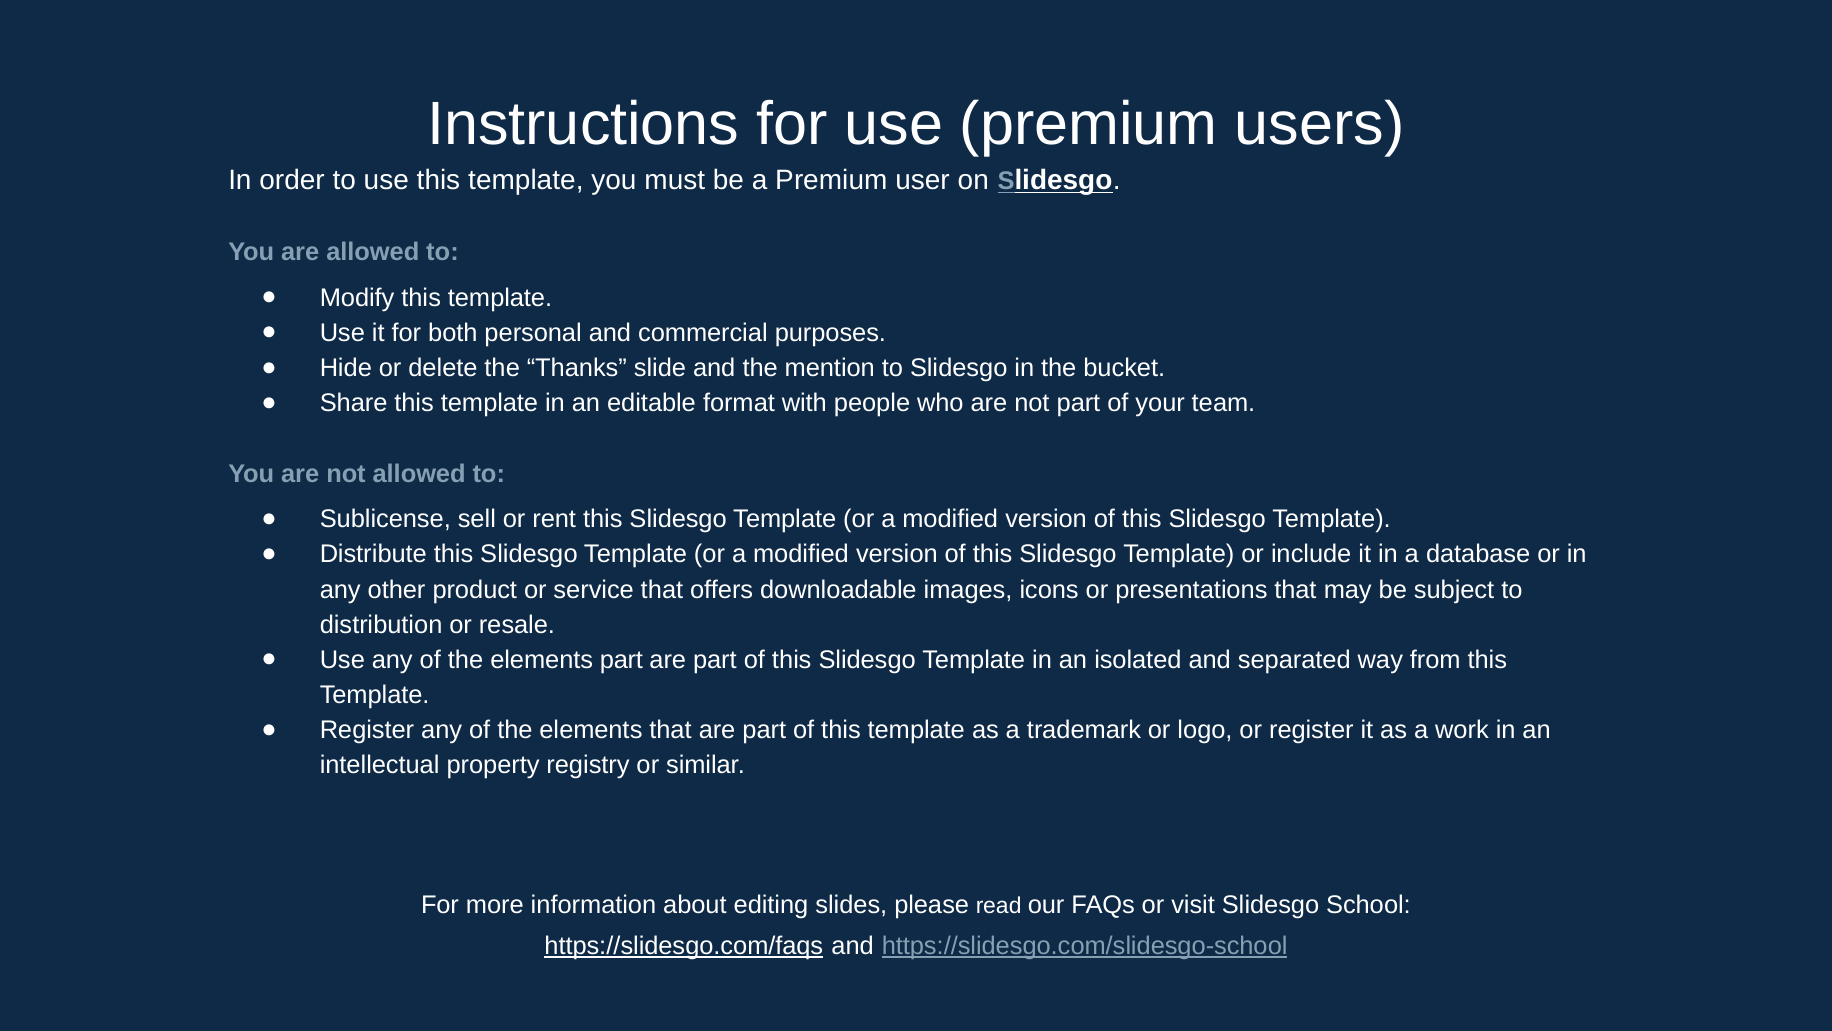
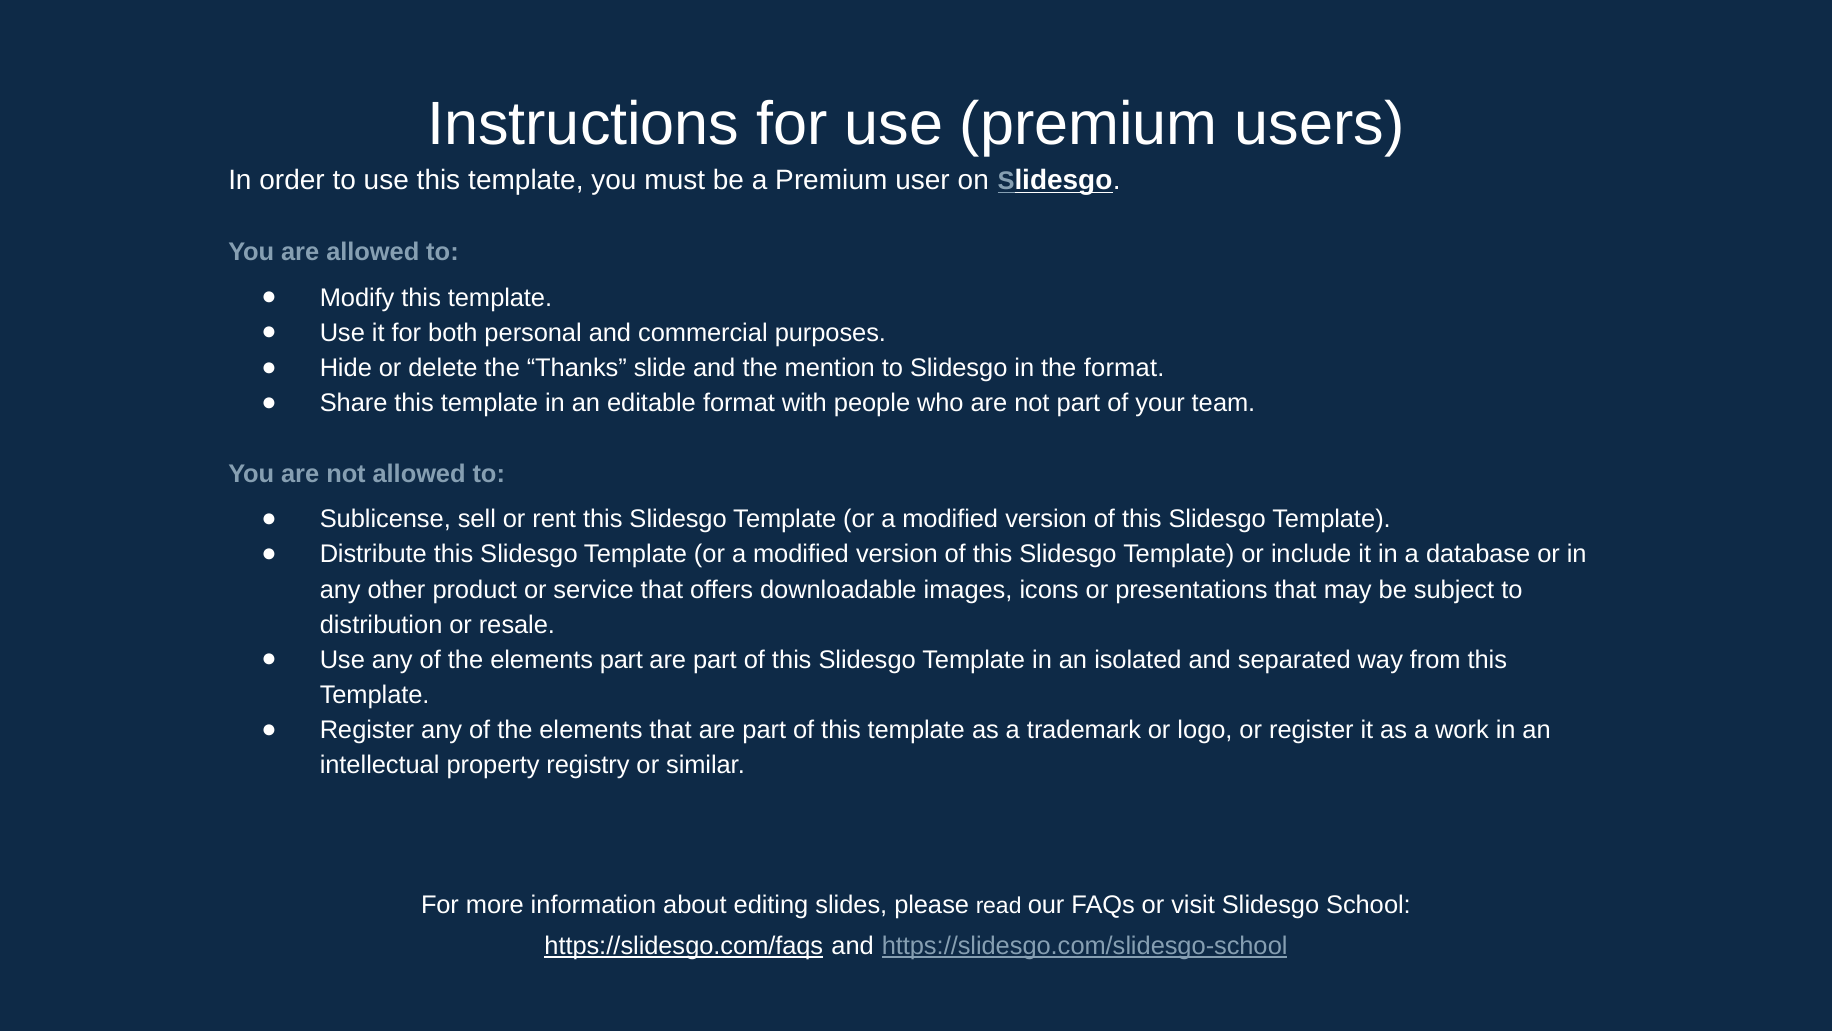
the bucket: bucket -> format (1124, 368)
